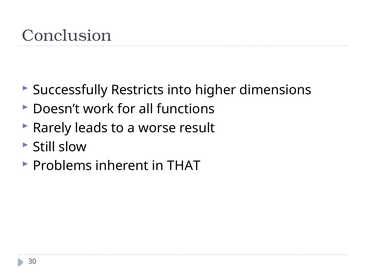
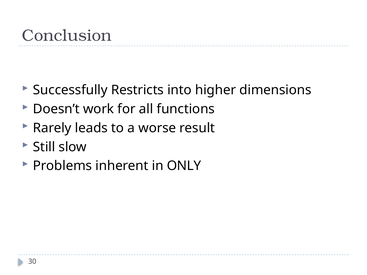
THAT: THAT -> ONLY (184, 166)
